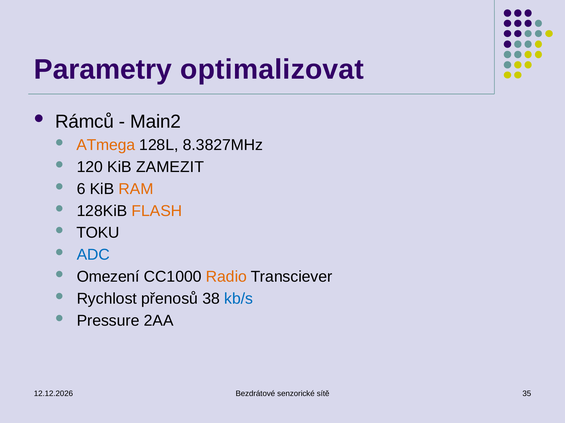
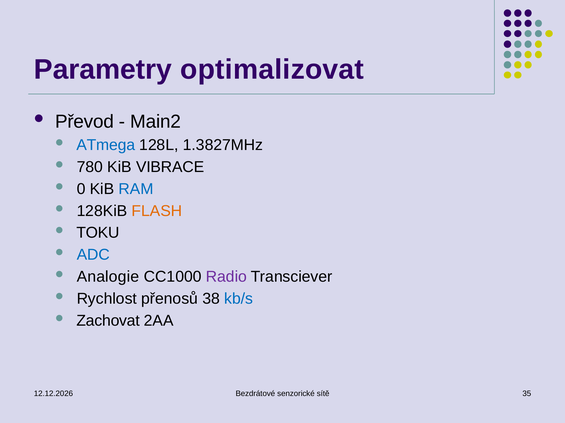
Rámců: Rámců -> Převod (84, 122)
ATmega colour: orange -> blue (106, 145)
8.3827MHz: 8.3827MHz -> 1.3827MHz (223, 145)
120: 120 -> 780 (90, 167)
ZAMEZIT: ZAMEZIT -> VIBRACE (170, 167)
6: 6 -> 0 (81, 189)
RAM colour: orange -> blue (136, 189)
Omezení: Omezení -> Analogie (108, 277)
Radio colour: orange -> purple (226, 277)
Pressure: Pressure -> Zachovat (108, 321)
